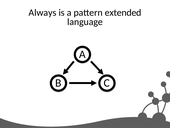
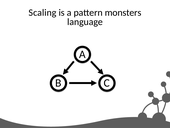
Always: Always -> Scaling (42, 13)
extended: extended -> monsters (123, 13)
